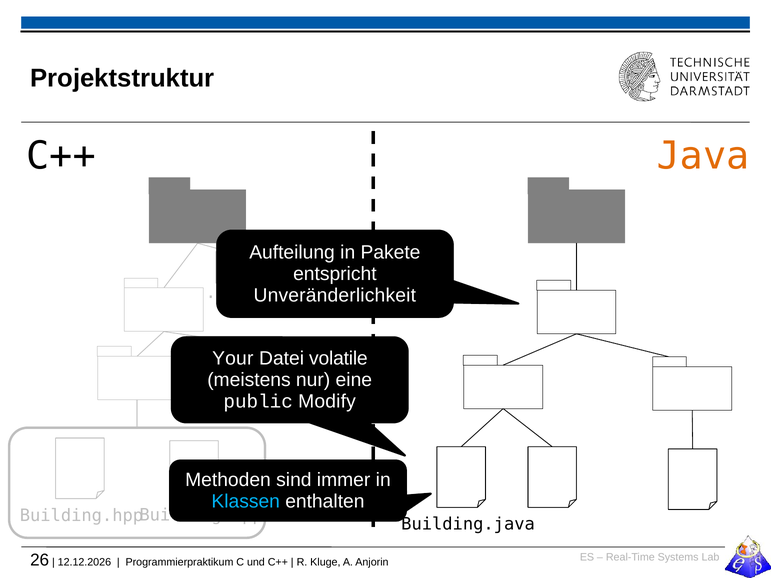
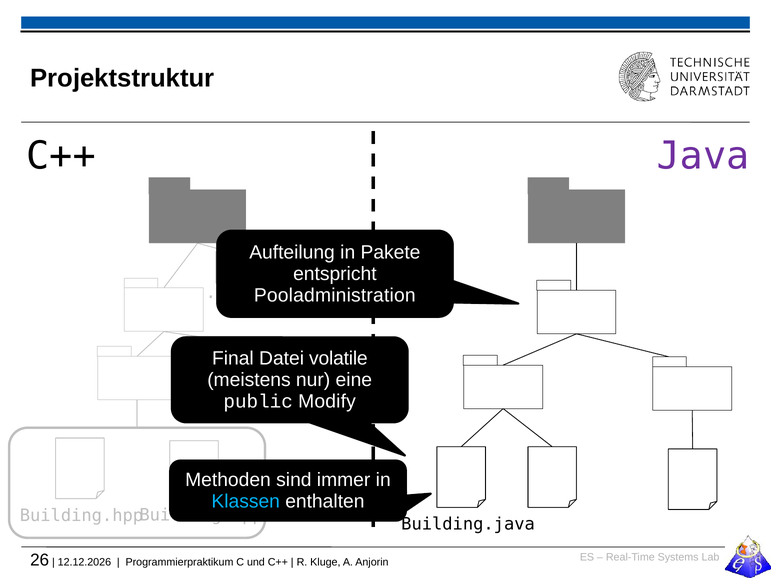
Java colour: orange -> purple (703, 156)
Unveränderlichkeit: Unveränderlichkeit -> Pooladministration (335, 296)
Your: Your -> Final (233, 359)
